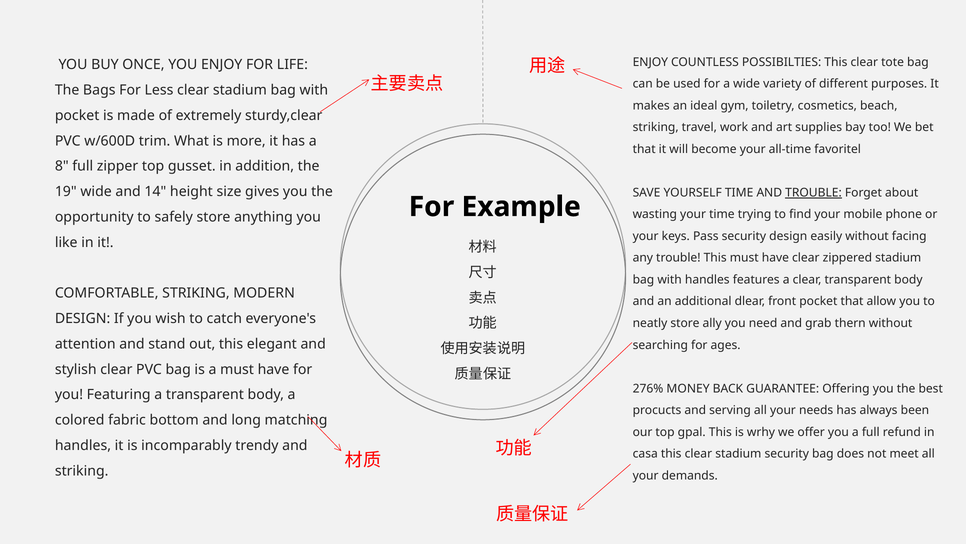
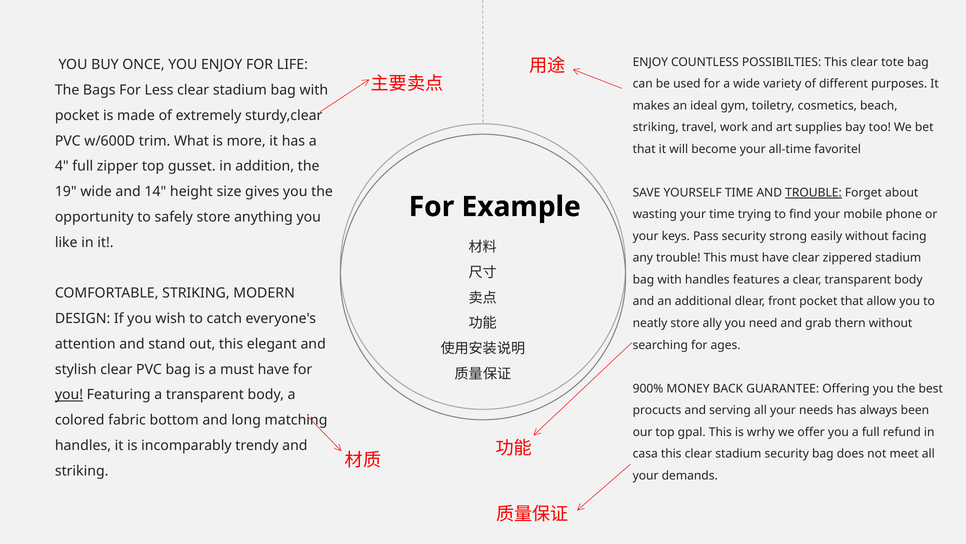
8: 8 -> 4 (62, 166)
security design: design -> strong (788, 236)
276%: 276% -> 900% (648, 388)
you underline: none -> present (69, 394)
